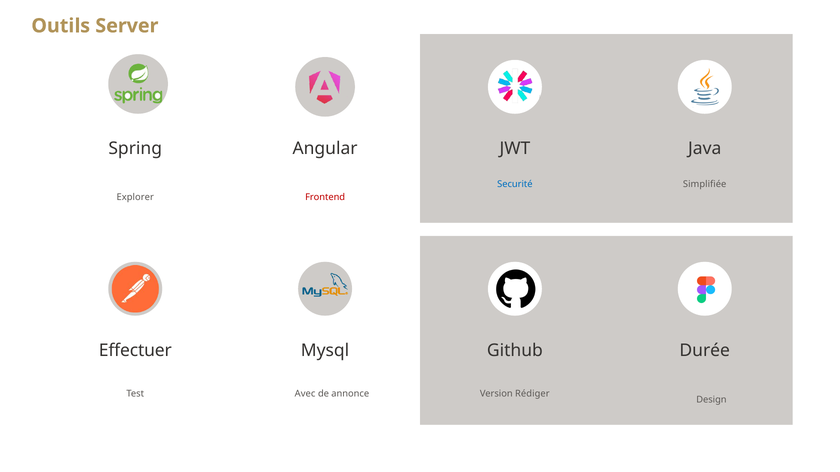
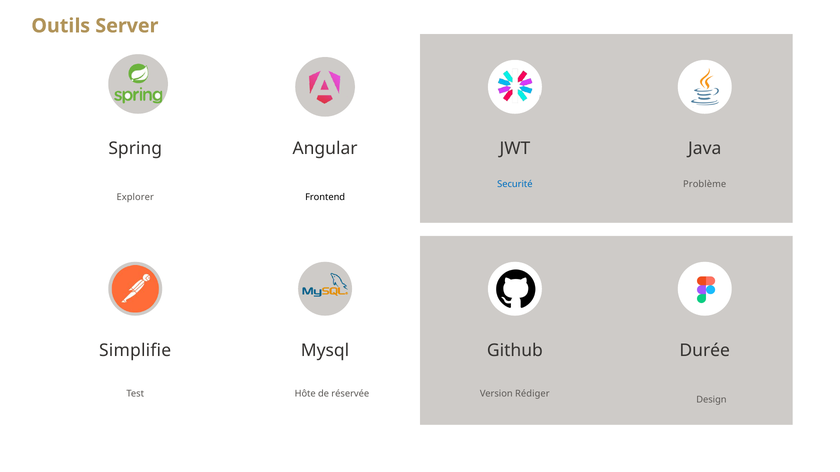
Simplifiée: Simplifiée -> Problème (705, 185)
Frontend colour: red -> black (325, 197)
Effectuer: Effectuer -> Simplifie (135, 351)
Avec: Avec -> Hôte (305, 394)
annonce: annonce -> réservée (350, 394)
